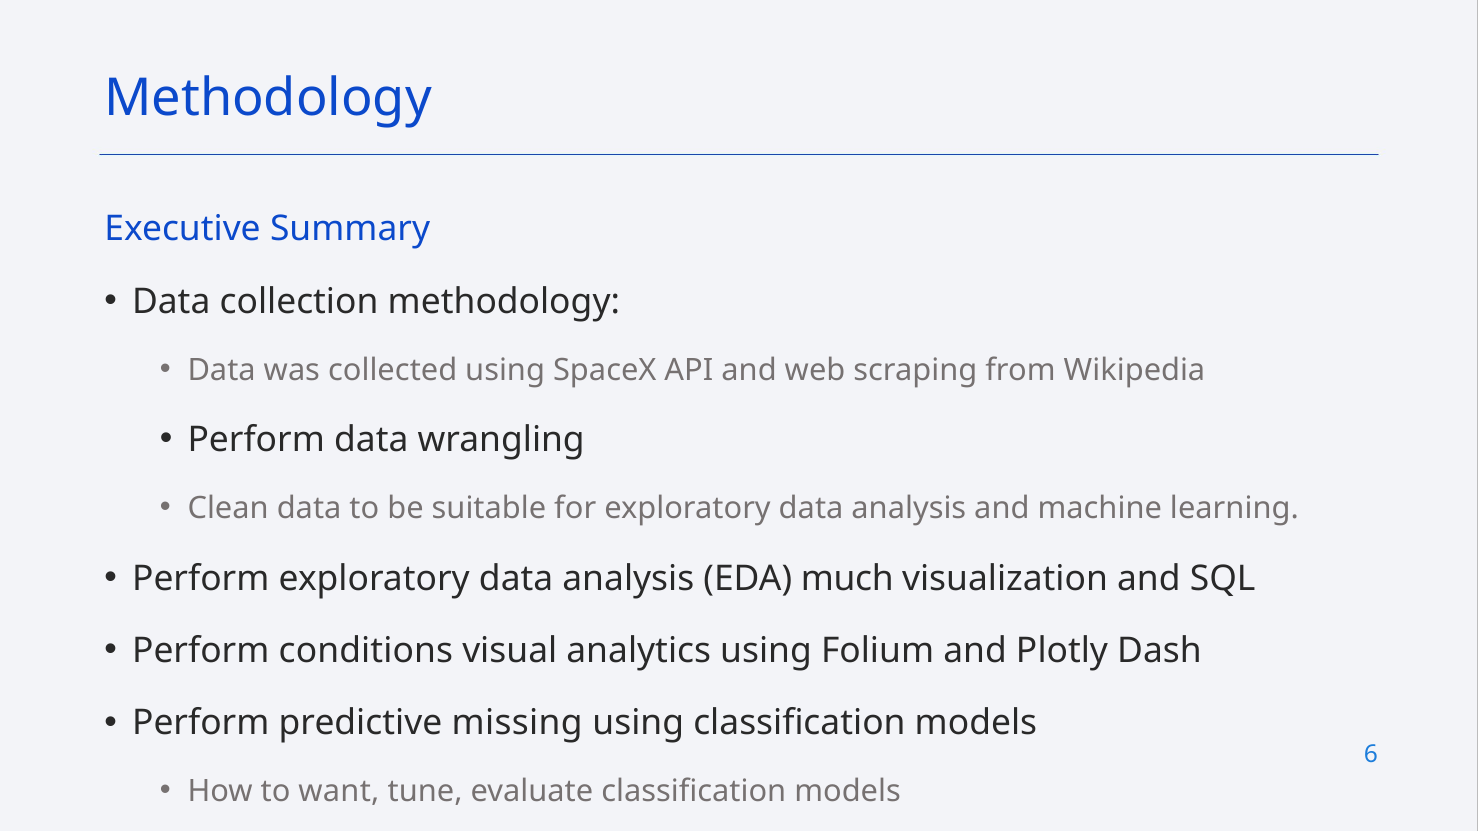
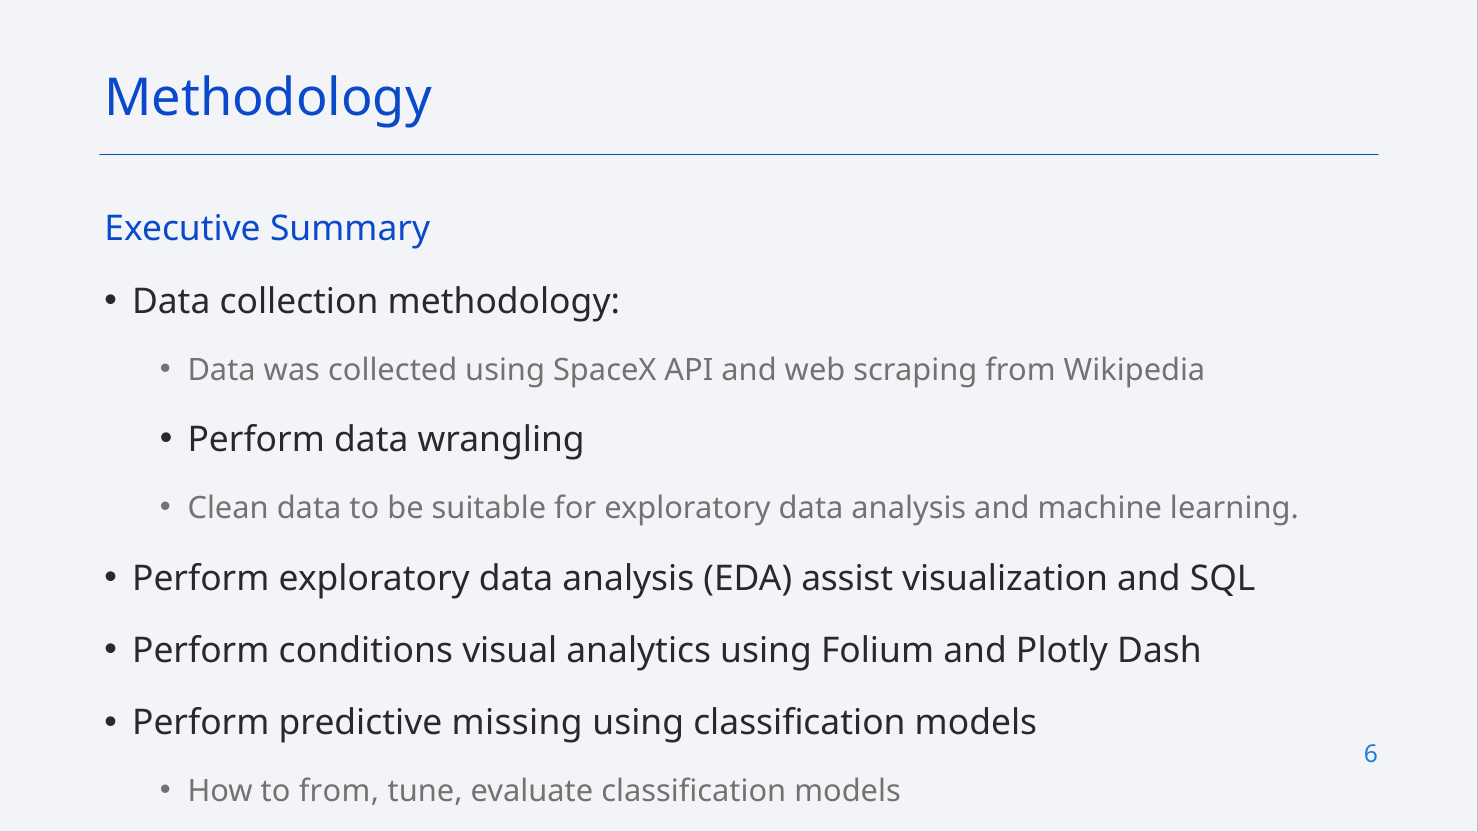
much: much -> assist (847, 579)
to want: want -> from (339, 792)
